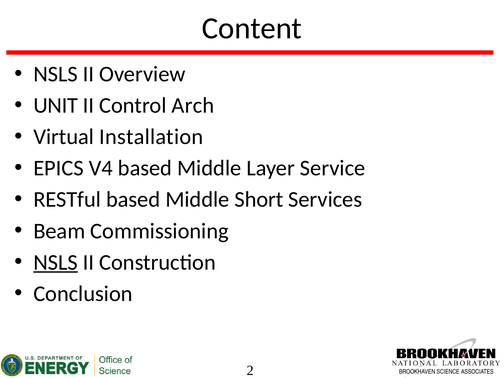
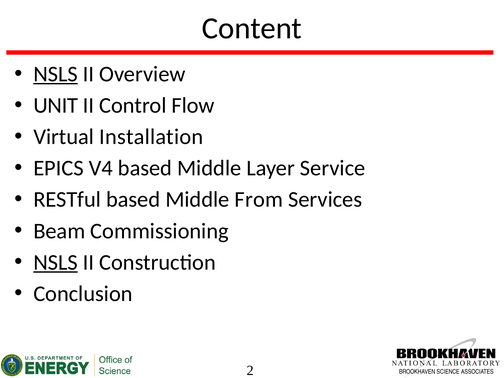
NSLS underline: none -> present (56, 74)
Arch: Arch -> Flow (193, 105)
Short: Short -> From (259, 200)
